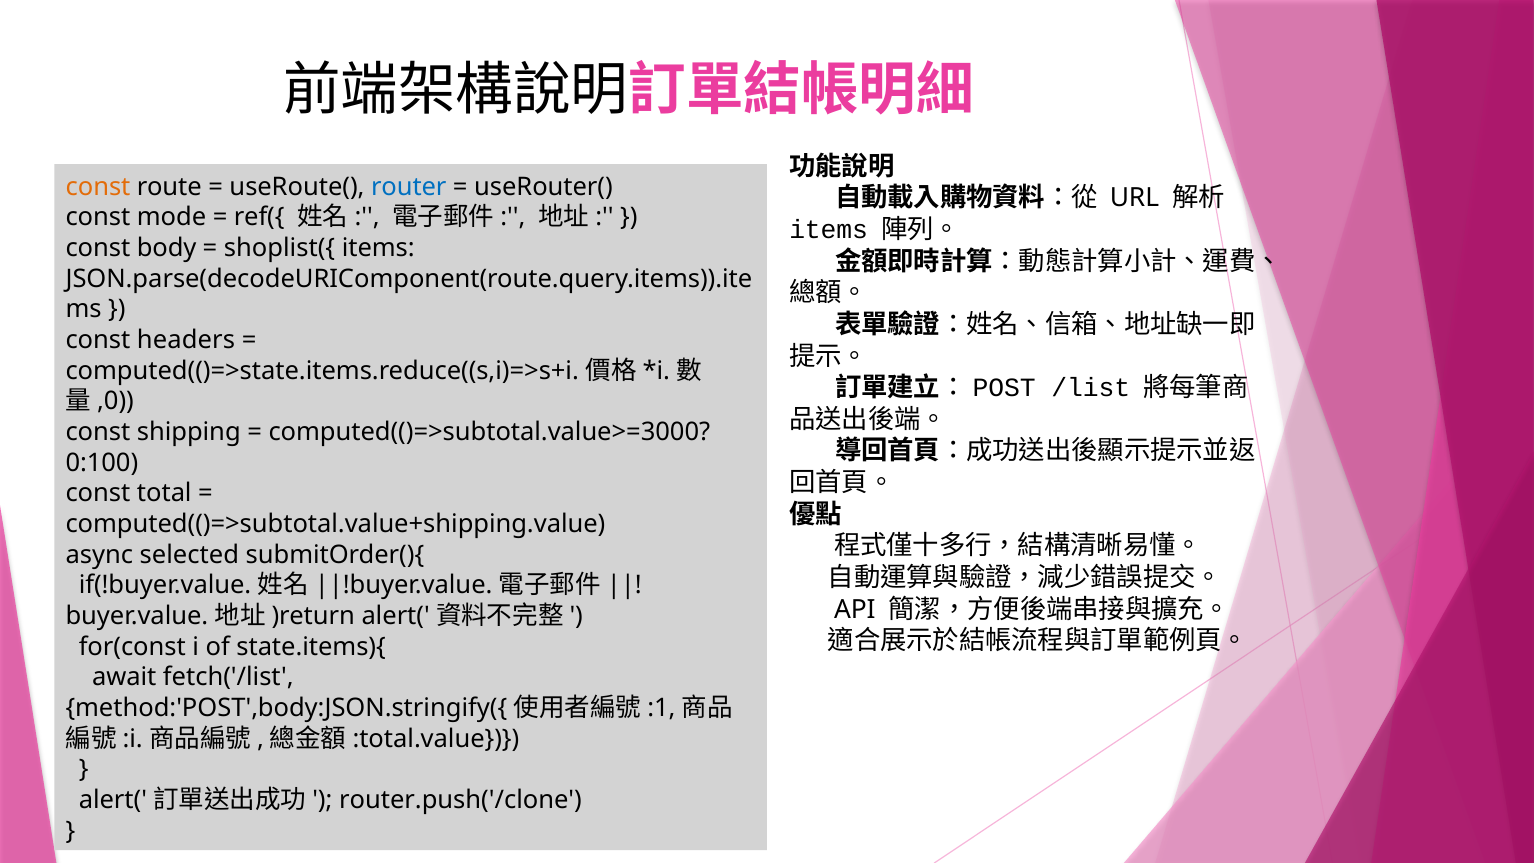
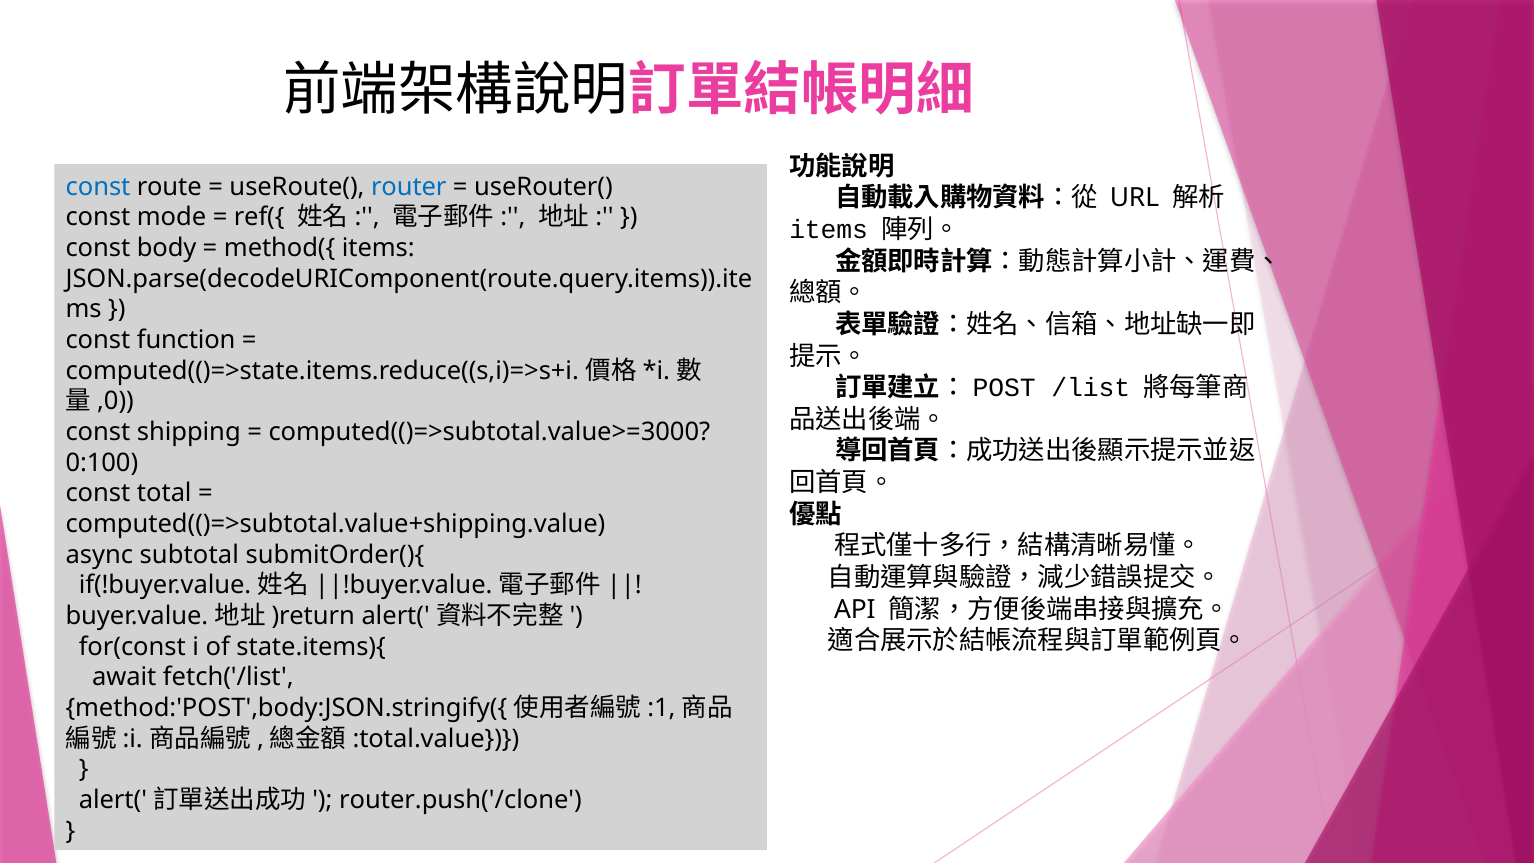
const colour: orange -> blue (98, 187)
shoplist({: shoplist({ -> method({ (280, 248)
headers: headers -> function (186, 340)
selected: selected -> subtotal (189, 555)
